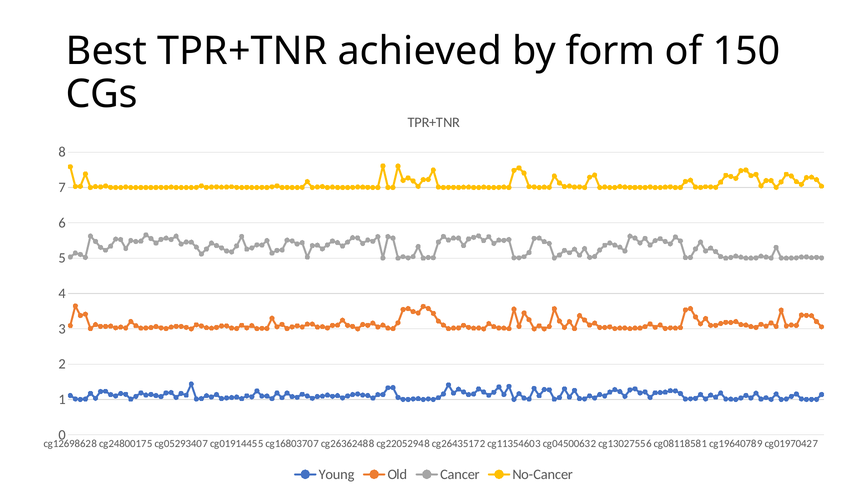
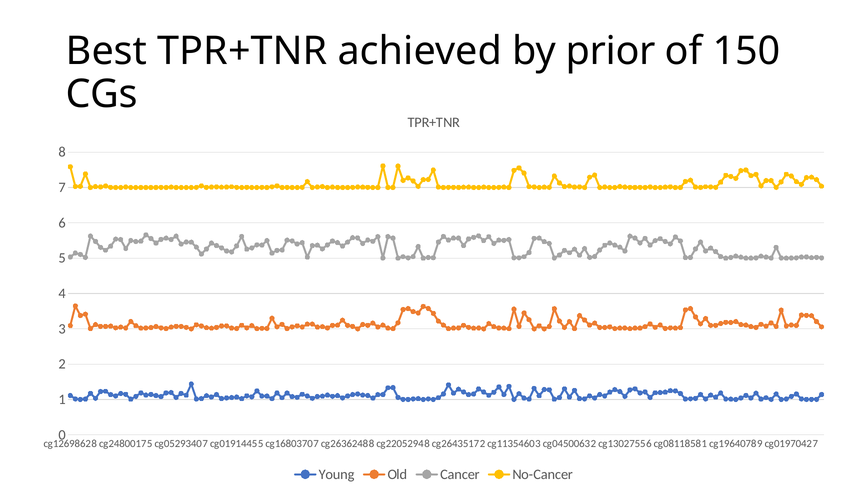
form: form -> prior (611, 51)
